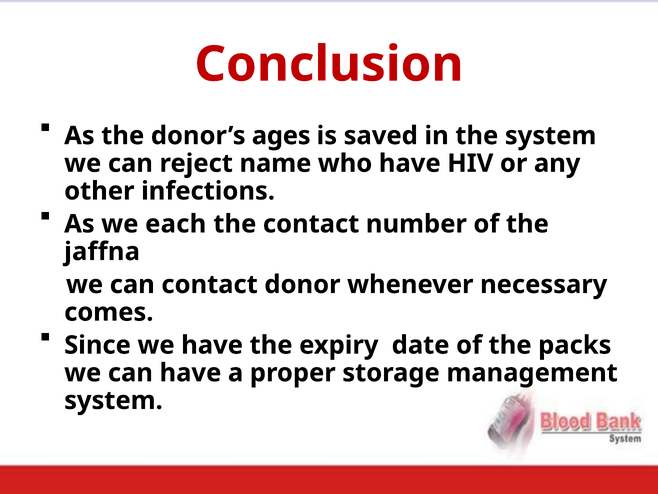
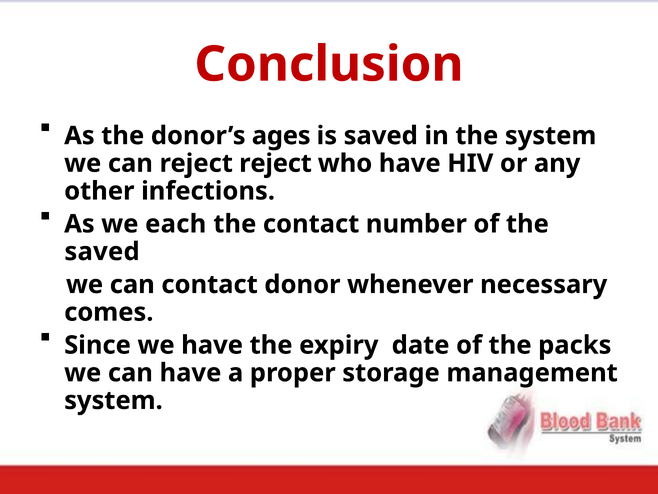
reject name: name -> reject (276, 163)
jaffna: jaffna -> saved (102, 251)
